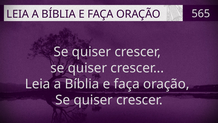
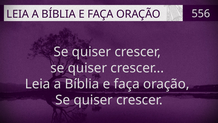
565: 565 -> 556 (201, 14)
